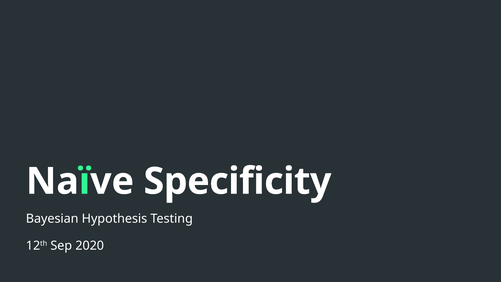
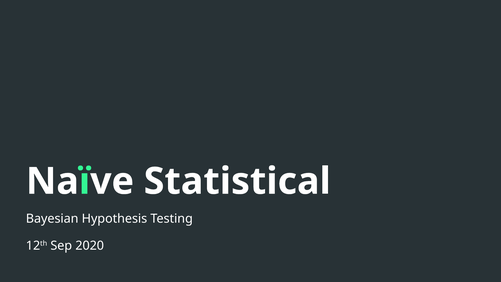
Specificity: Specificity -> Statistical (237, 181)
